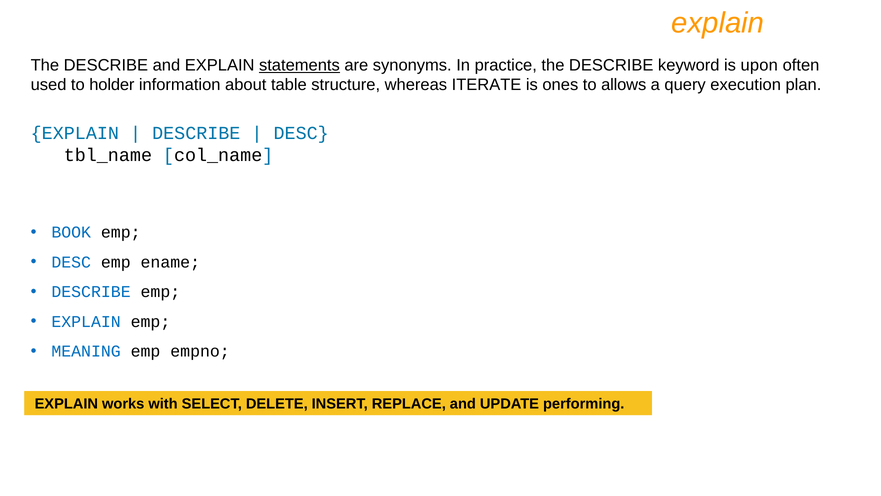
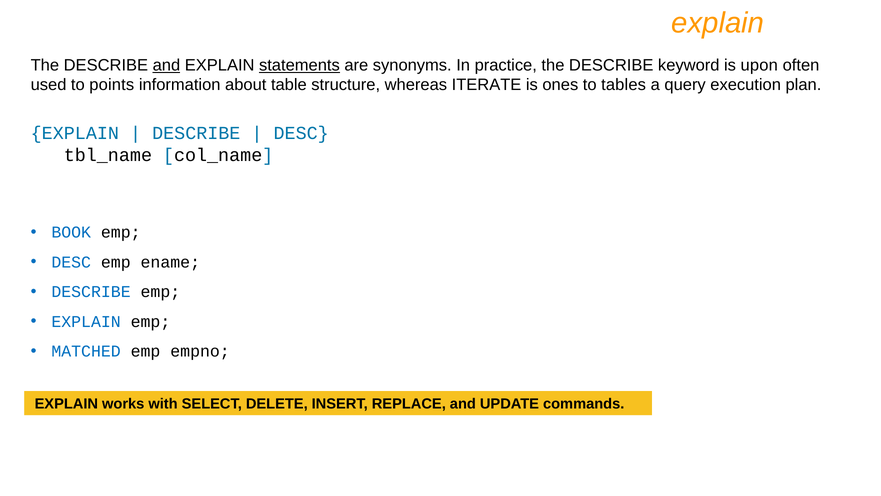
and underline: none -> present (166, 65)
holder: holder -> points (112, 85)
allows: allows -> tables (624, 85)
MEANING: MEANING -> MATCHED (86, 351)
performing: performing -> commands (584, 404)
